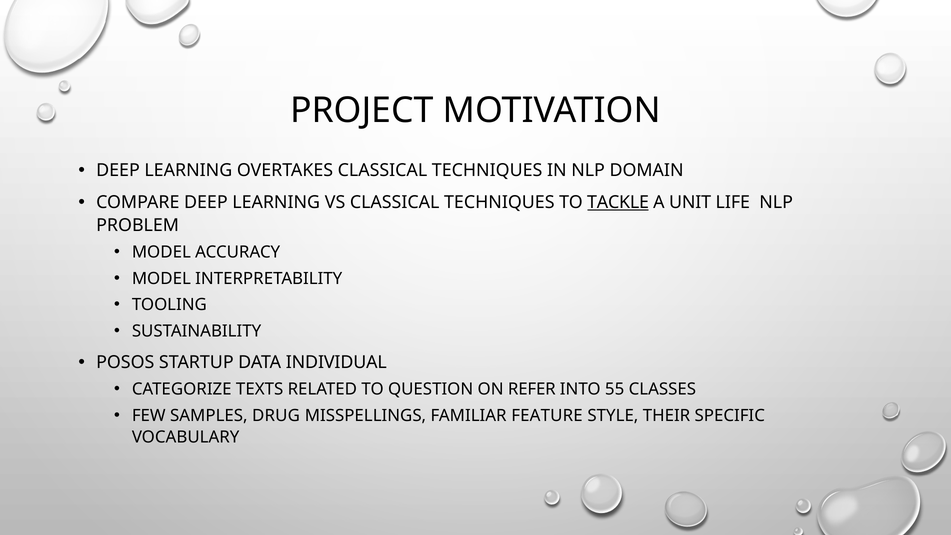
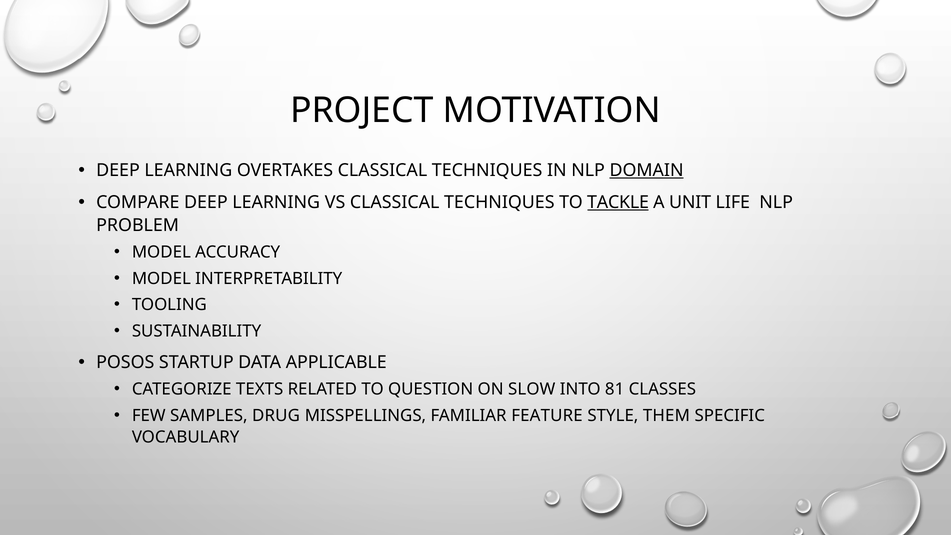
DOMAIN underline: none -> present (647, 170)
INDIVIDUAL: INDIVIDUAL -> APPLICABLE (336, 363)
REFER: REFER -> SLOW (532, 389)
55: 55 -> 81 (615, 389)
THEIR: THEIR -> THEM (666, 416)
